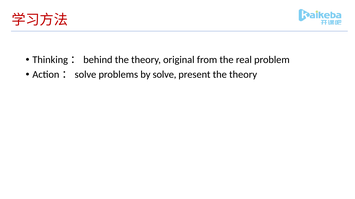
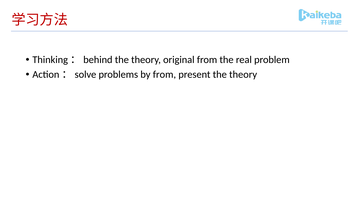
by solve: solve -> from (164, 75)
